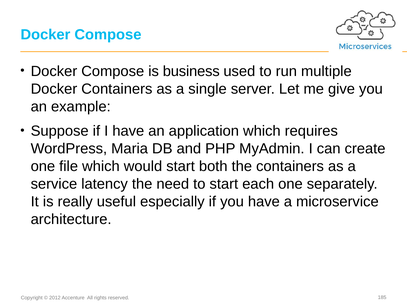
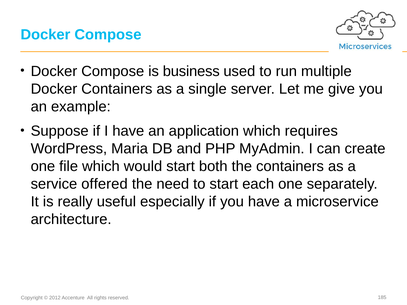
latency: latency -> offered (104, 184)
